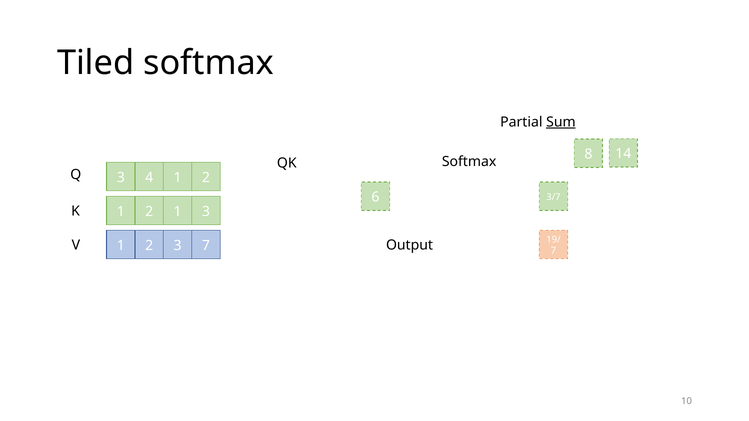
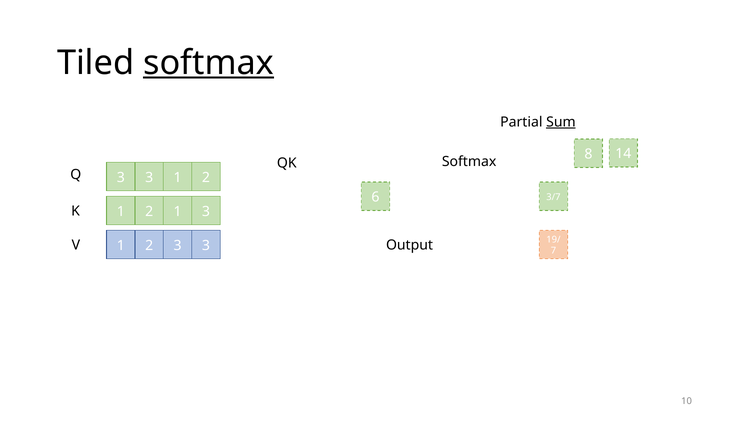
softmax underline: none -> present (209, 63)
4: 4 -> 3 (149, 178)
7: 7 -> 3 (206, 246)
